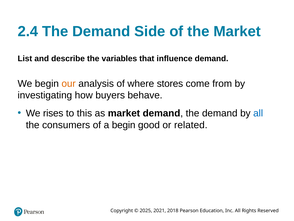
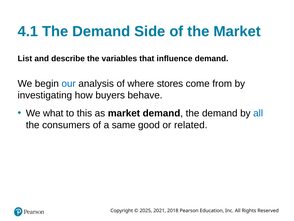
2.4: 2.4 -> 4.1 (28, 31)
our colour: orange -> blue (69, 83)
rises: rises -> what (53, 113)
a begin: begin -> same (124, 125)
